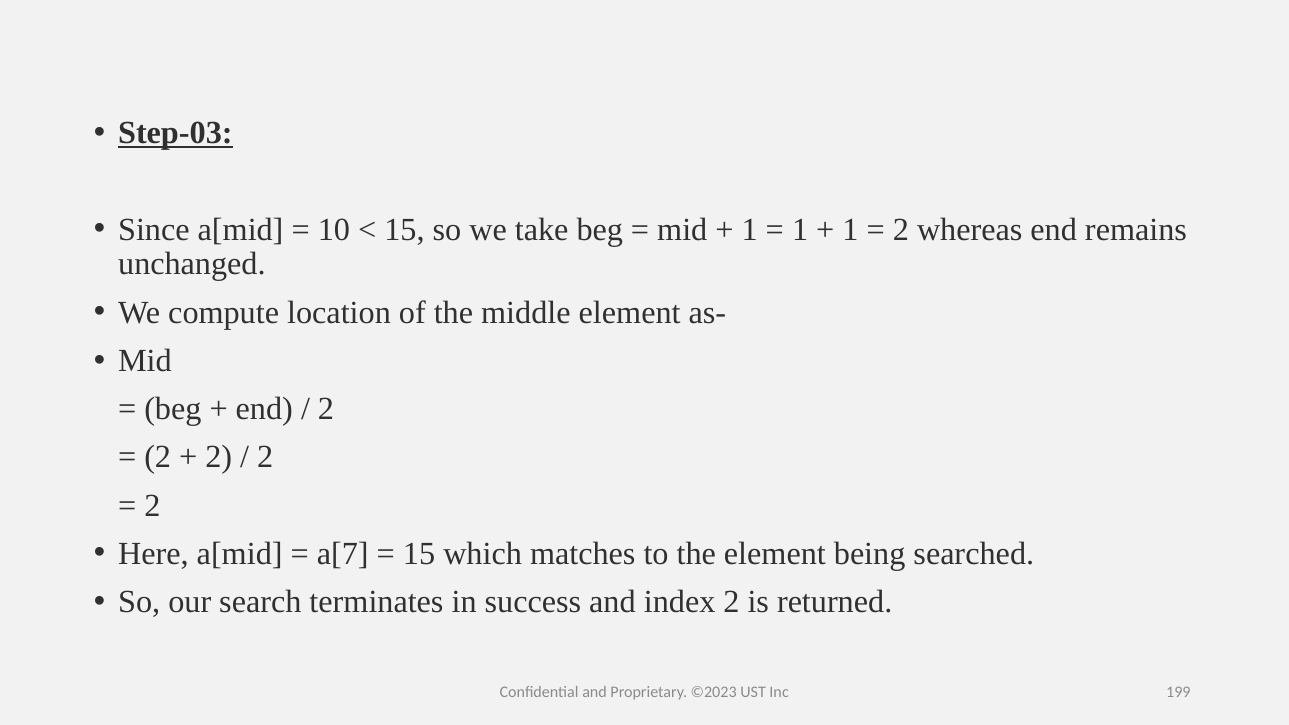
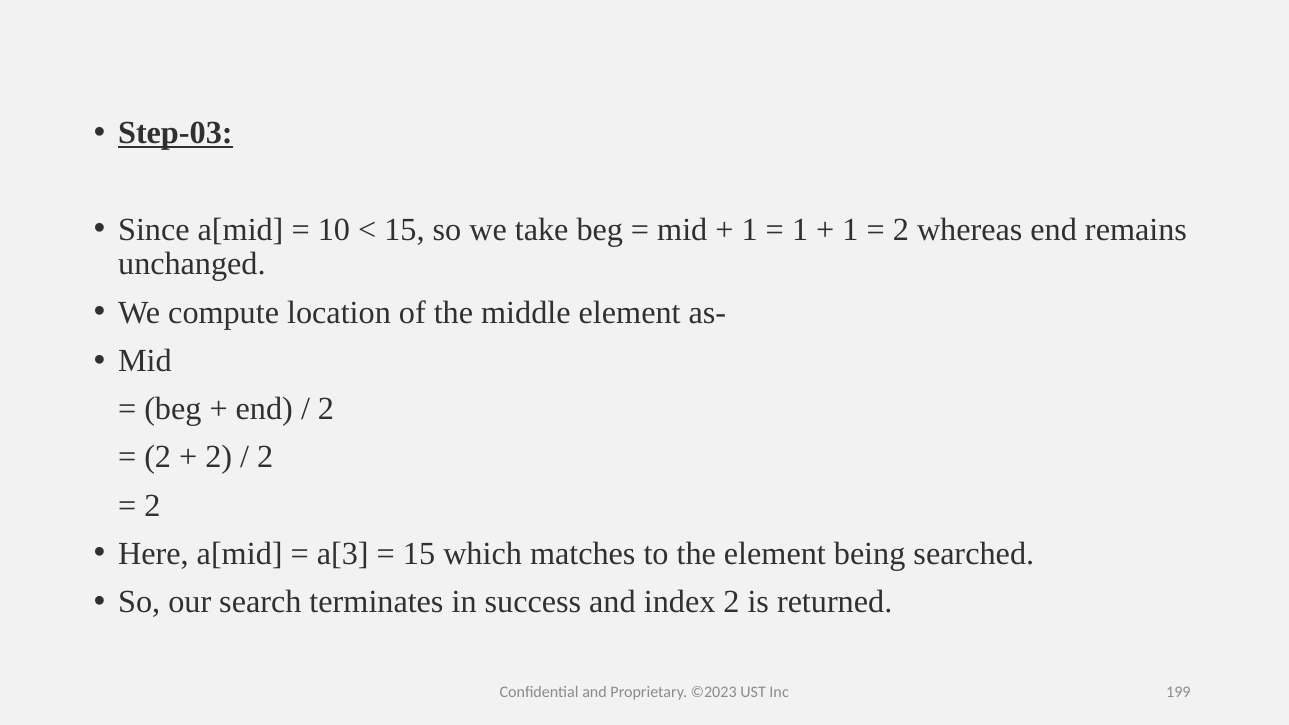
a[7: a[7 -> a[3 (343, 554)
